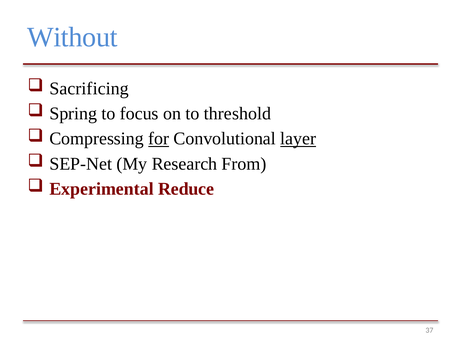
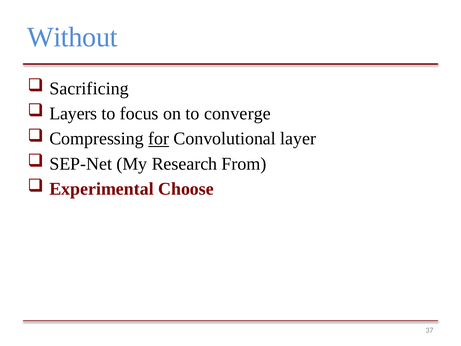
Spring: Spring -> Layers (73, 114)
threshold: threshold -> converge (237, 114)
layer underline: present -> none (298, 139)
Reduce: Reduce -> Choose (186, 189)
